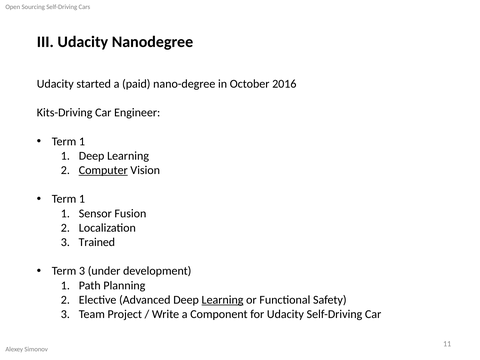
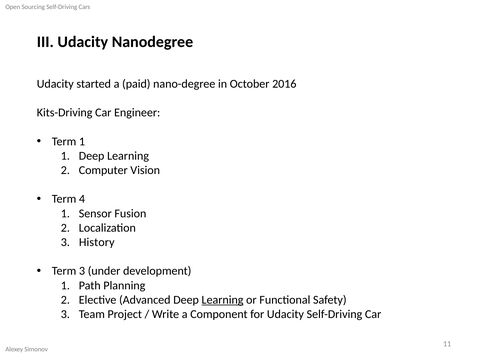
Computer underline: present -> none (103, 170)
1: 1 -> 4 (82, 199)
Trained: Trained -> History (97, 242)
